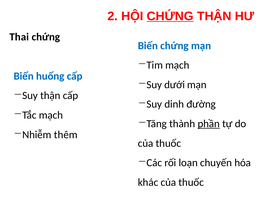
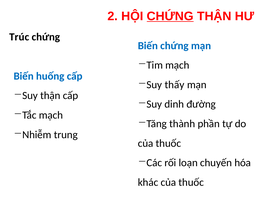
Thai: Thai -> Trúc (19, 37)
dưới: dưới -> thấy (175, 85)
phần underline: present -> none (209, 124)
thêm: thêm -> trung (66, 135)
